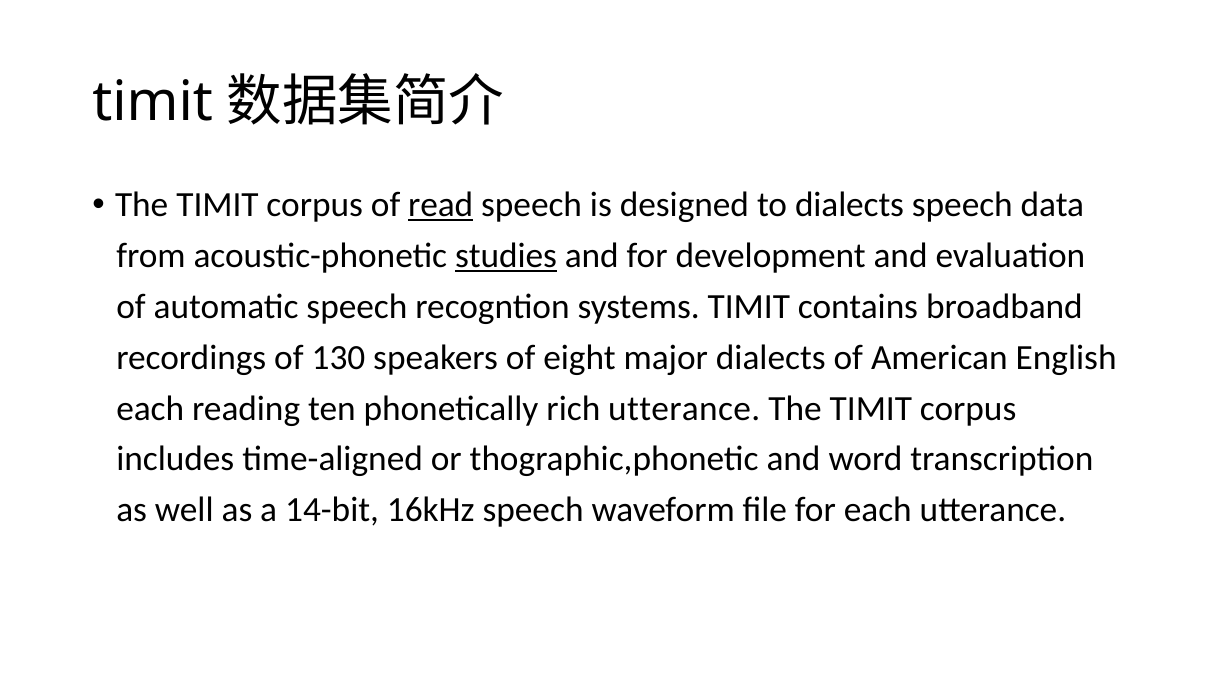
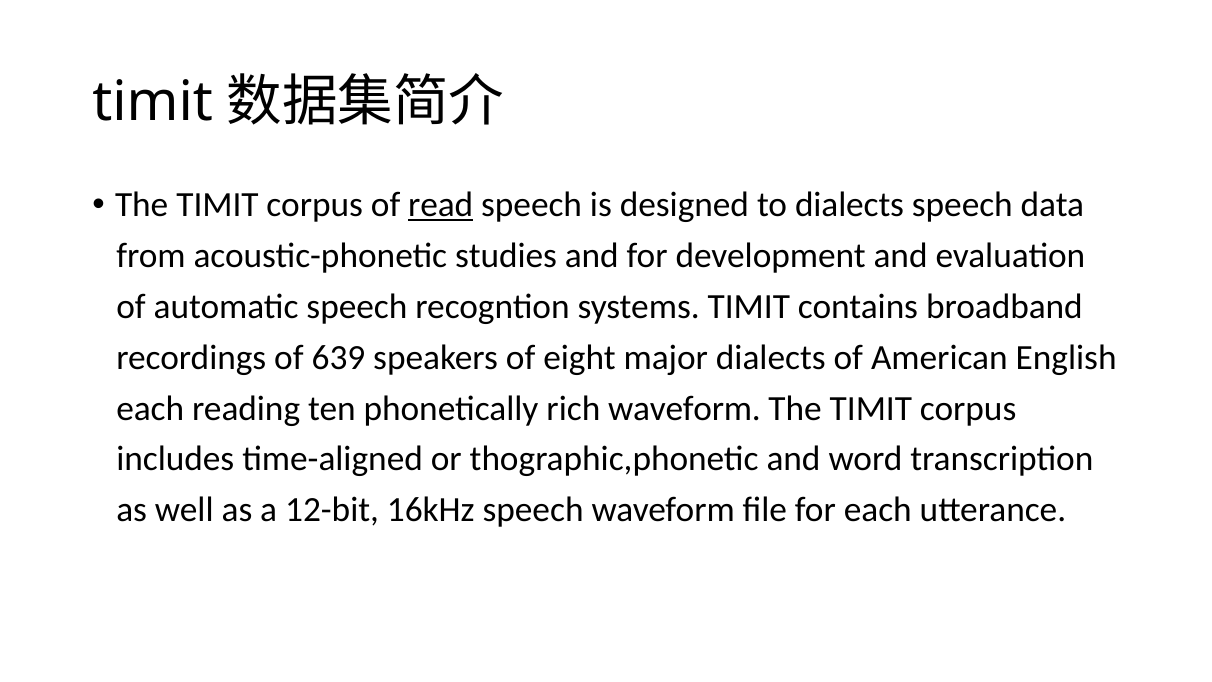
studies underline: present -> none (506, 256)
130: 130 -> 639 (338, 357)
rich utterance: utterance -> waveform (685, 408)
14-bit: 14-bit -> 12-bit (332, 510)
